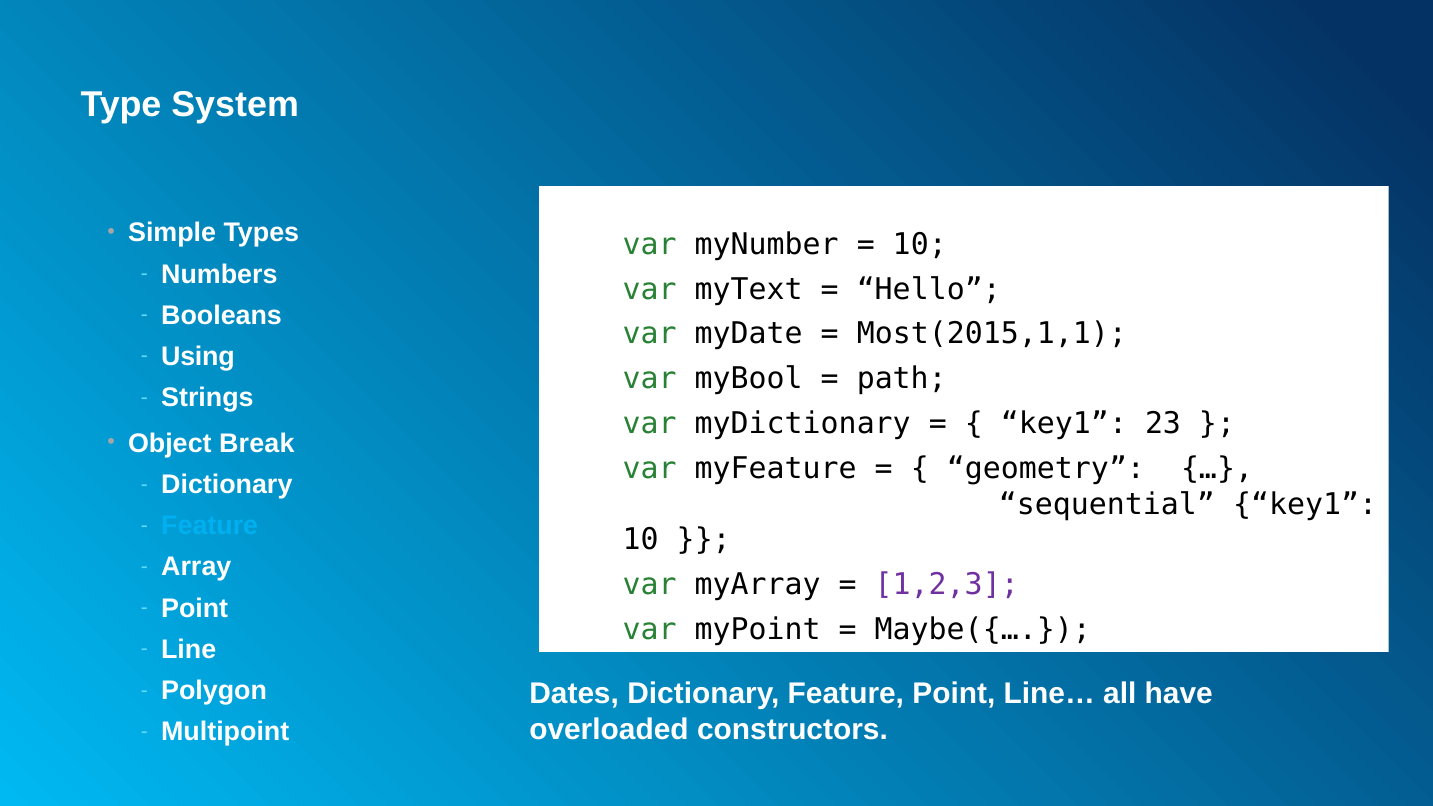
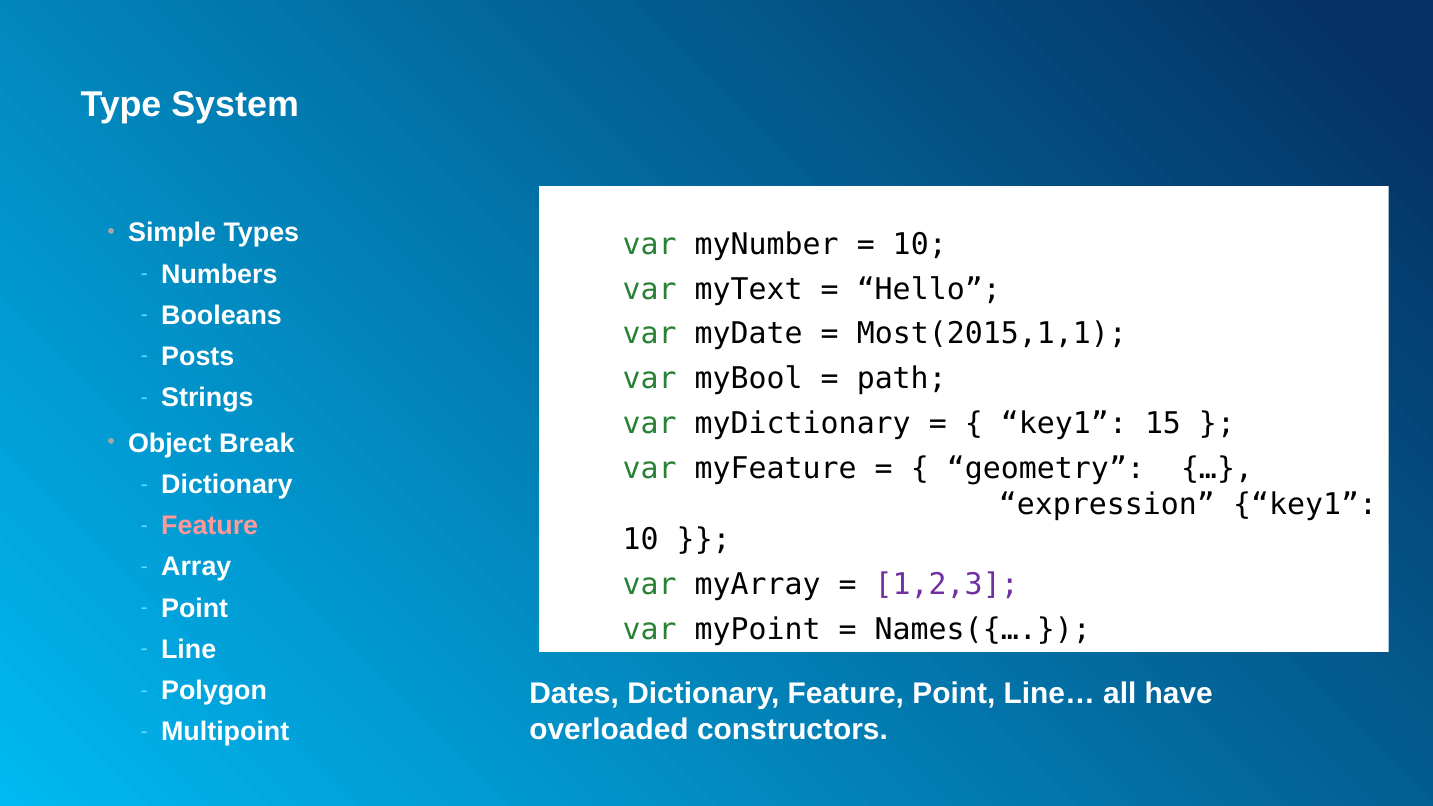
Using: Using -> Posts (198, 357)
23: 23 -> 15 (1163, 424)
sequential: sequential -> expression (1107, 504)
Feature colour: light blue -> pink (210, 526)
Maybe({…: Maybe({… -> Names({… (983, 630)
